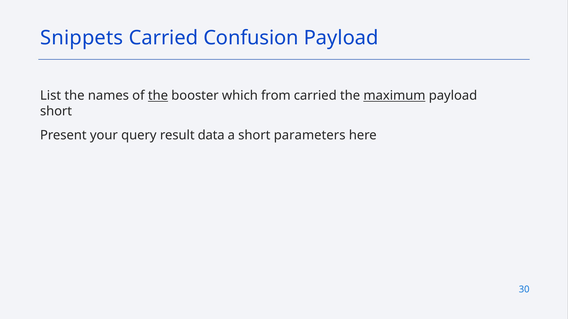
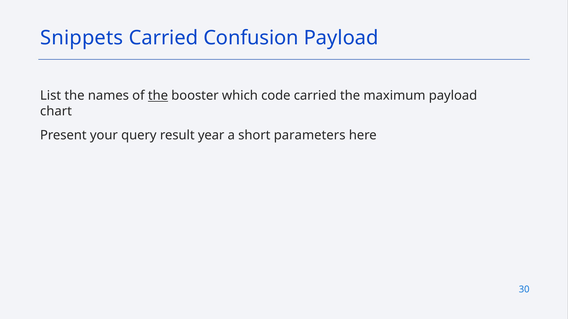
from: from -> code (276, 96)
maximum underline: present -> none (394, 96)
short: short -> chart (56, 111)
data: data -> year (211, 135)
